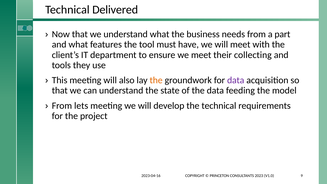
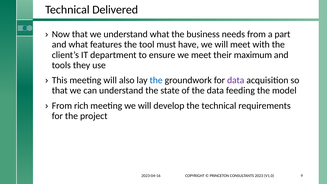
collecting: collecting -> maximum (253, 55)
the colour: orange -> blue (156, 80)
lets: lets -> rich (81, 106)
